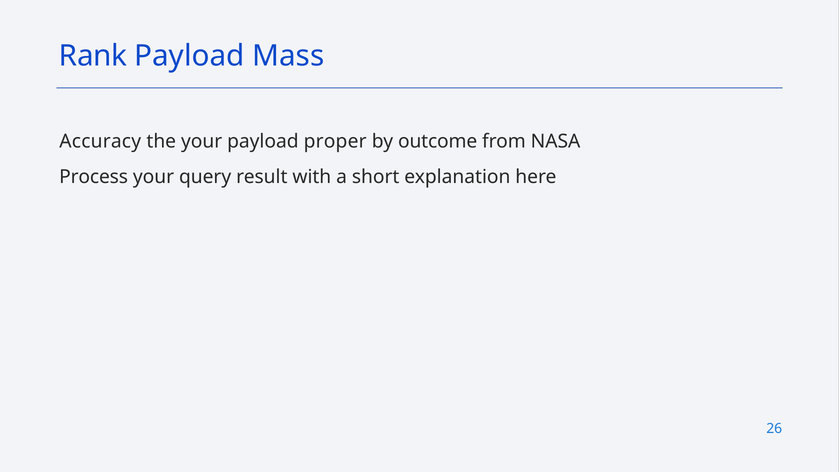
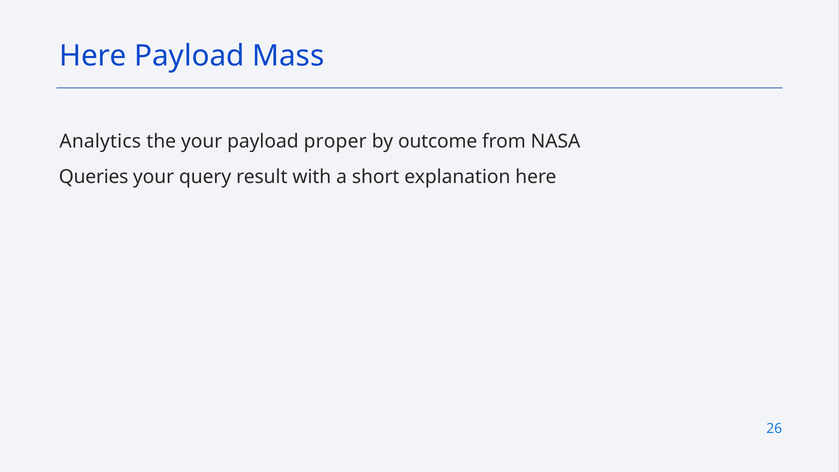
Rank: Rank -> Here (93, 56)
Accuracy: Accuracy -> Analytics (100, 142)
Process: Process -> Queries (94, 177)
